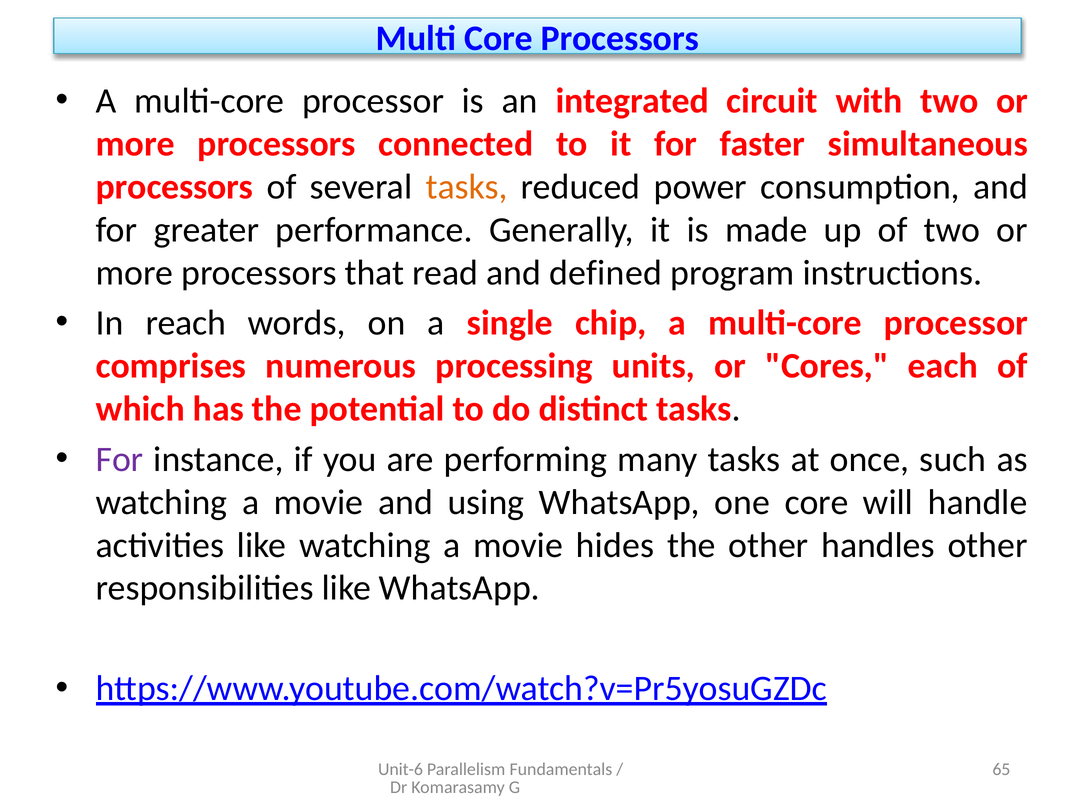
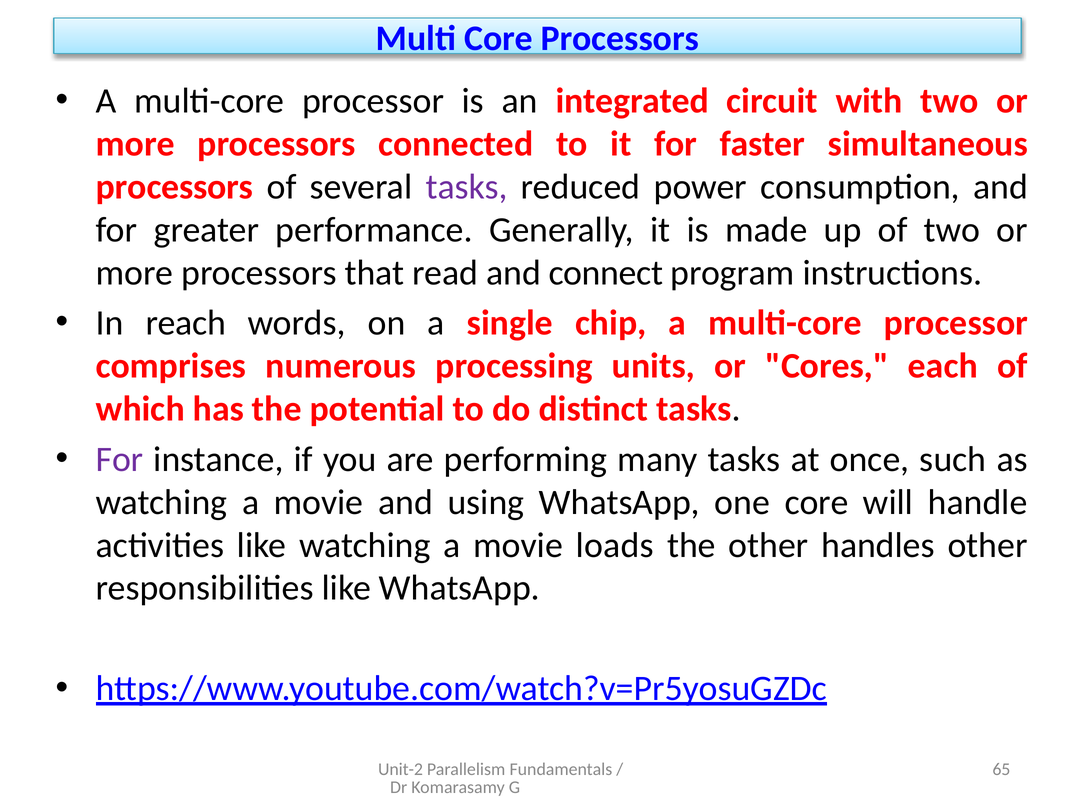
tasks colour: orange -> purple (467, 187)
defined: defined -> connect (606, 273)
hides: hides -> loads (615, 545)
Unit-6: Unit-6 -> Unit-2 (401, 770)
